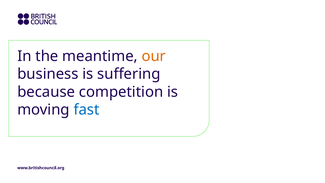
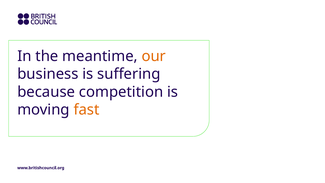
fast colour: blue -> orange (87, 110)
